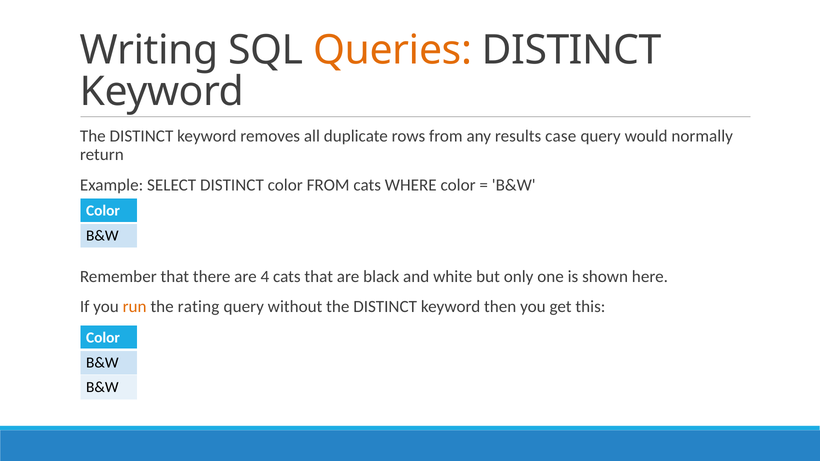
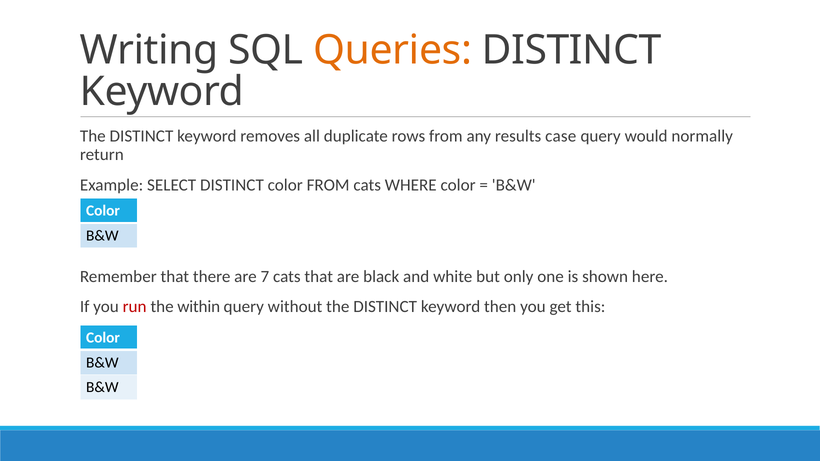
4: 4 -> 7 (265, 277)
run colour: orange -> red (135, 307)
rating: rating -> within (199, 307)
